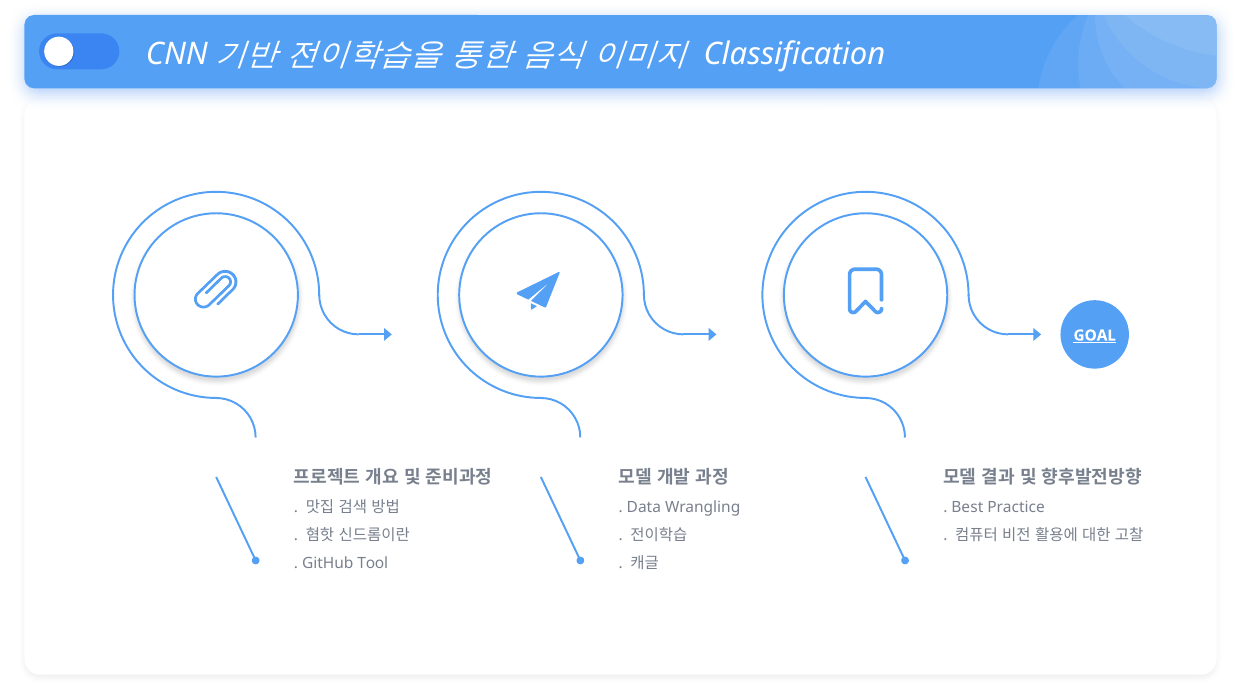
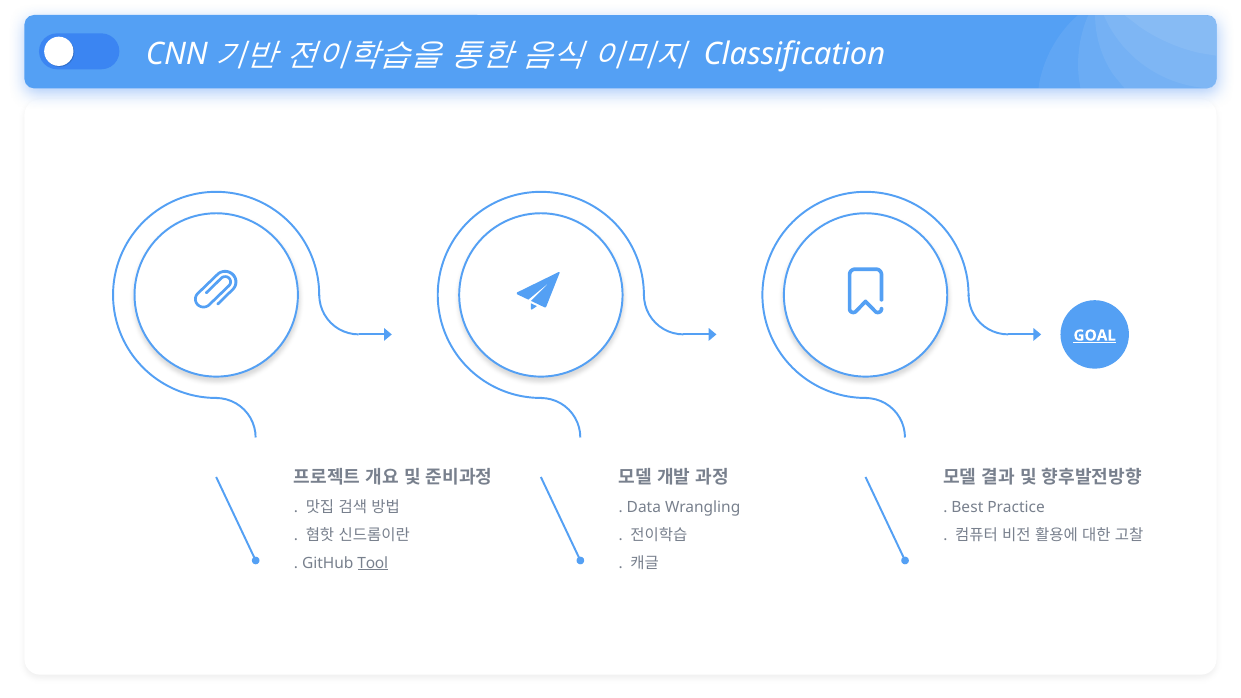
Tool underline: none -> present (373, 563)
